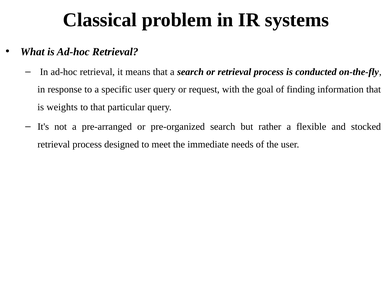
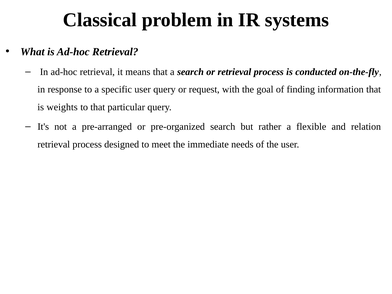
stocked: stocked -> relation (366, 127)
